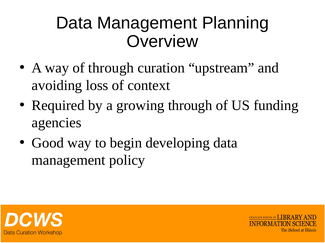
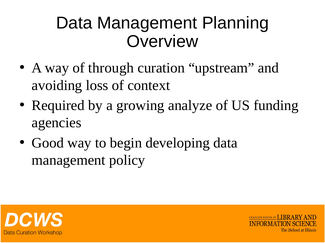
growing through: through -> analyze (190, 106)
